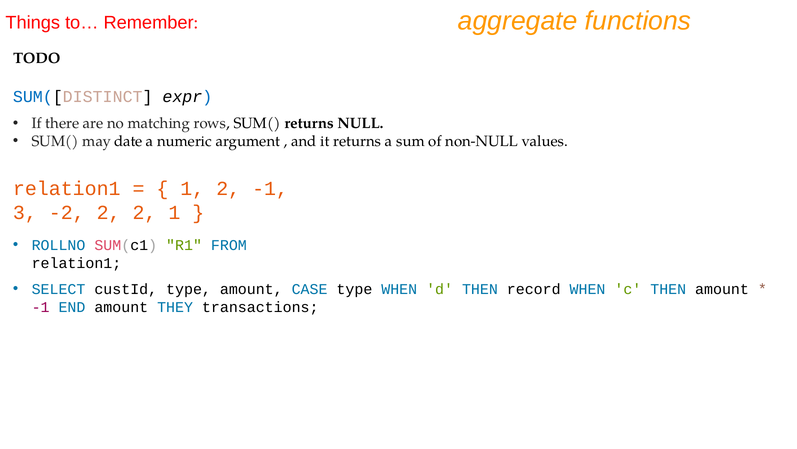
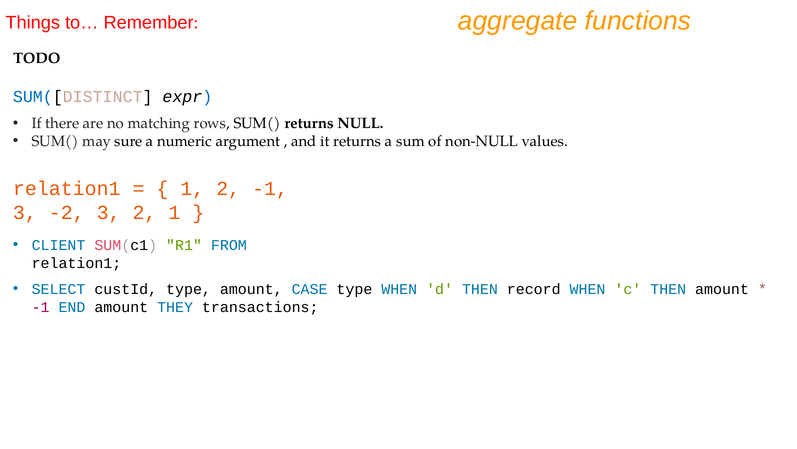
date: date -> sure (128, 141)
-2 2: 2 -> 3 (109, 212)
ROLLNO: ROLLNO -> CLIENT (59, 245)
